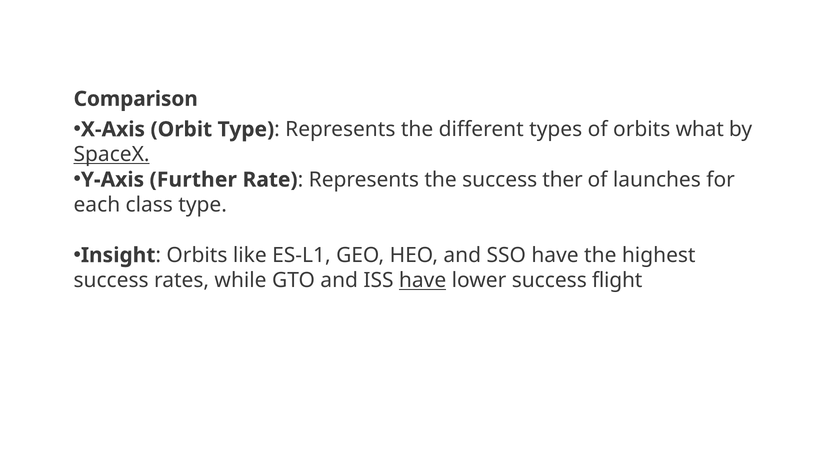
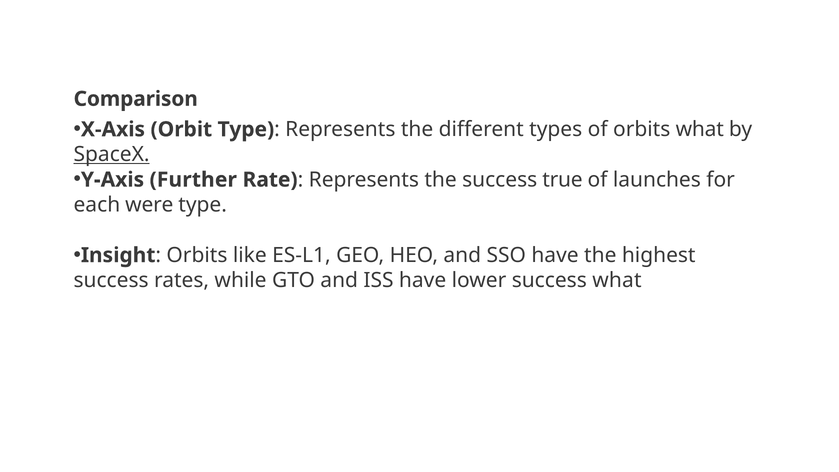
ther: ther -> true (562, 180)
class: class -> were (149, 205)
have underline: present -> none (423, 280)
success flight: flight -> what (617, 280)
